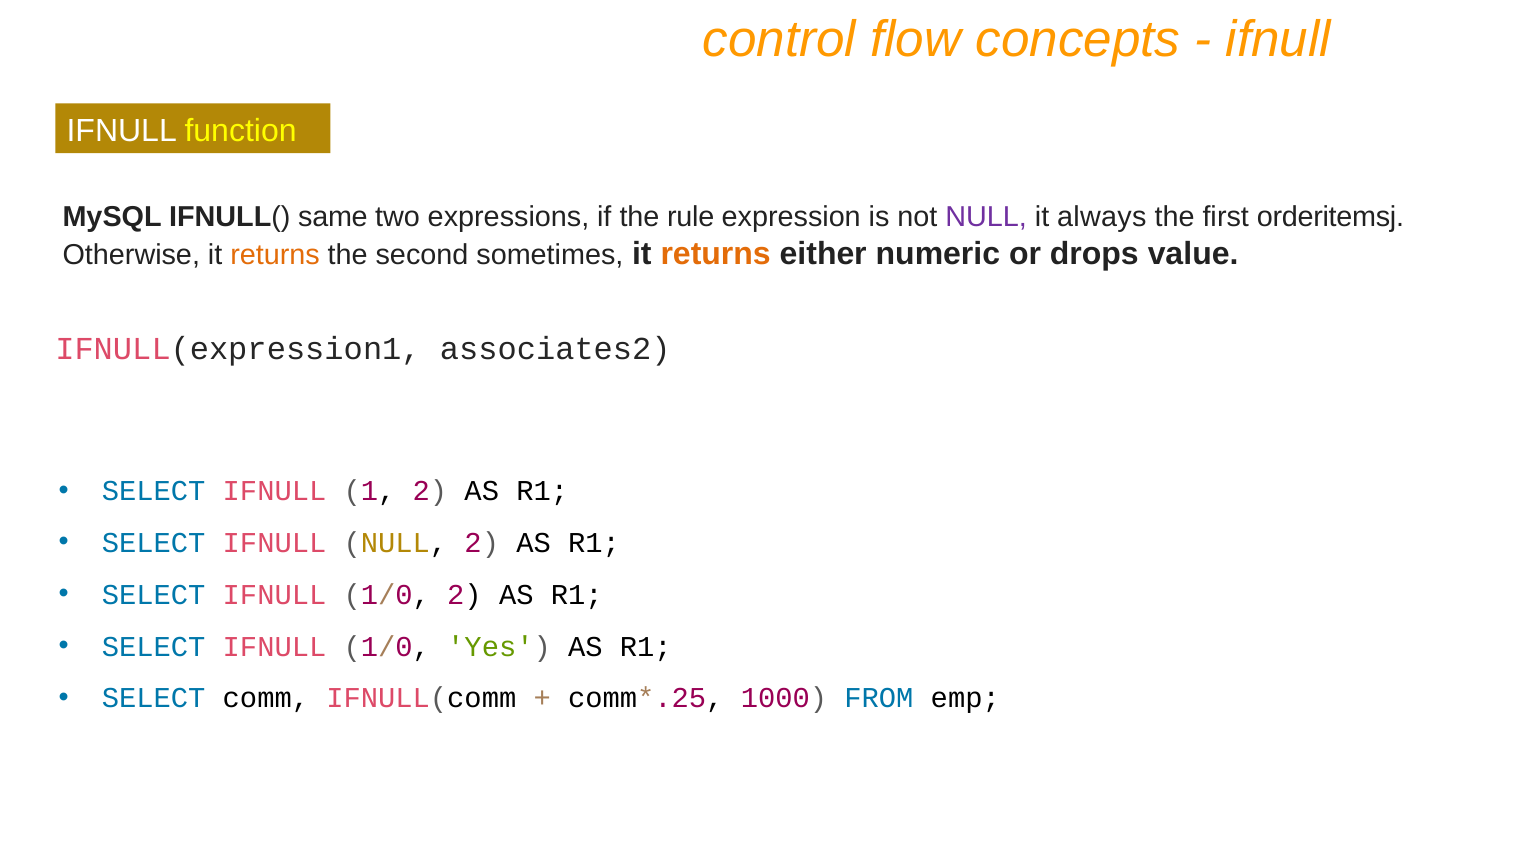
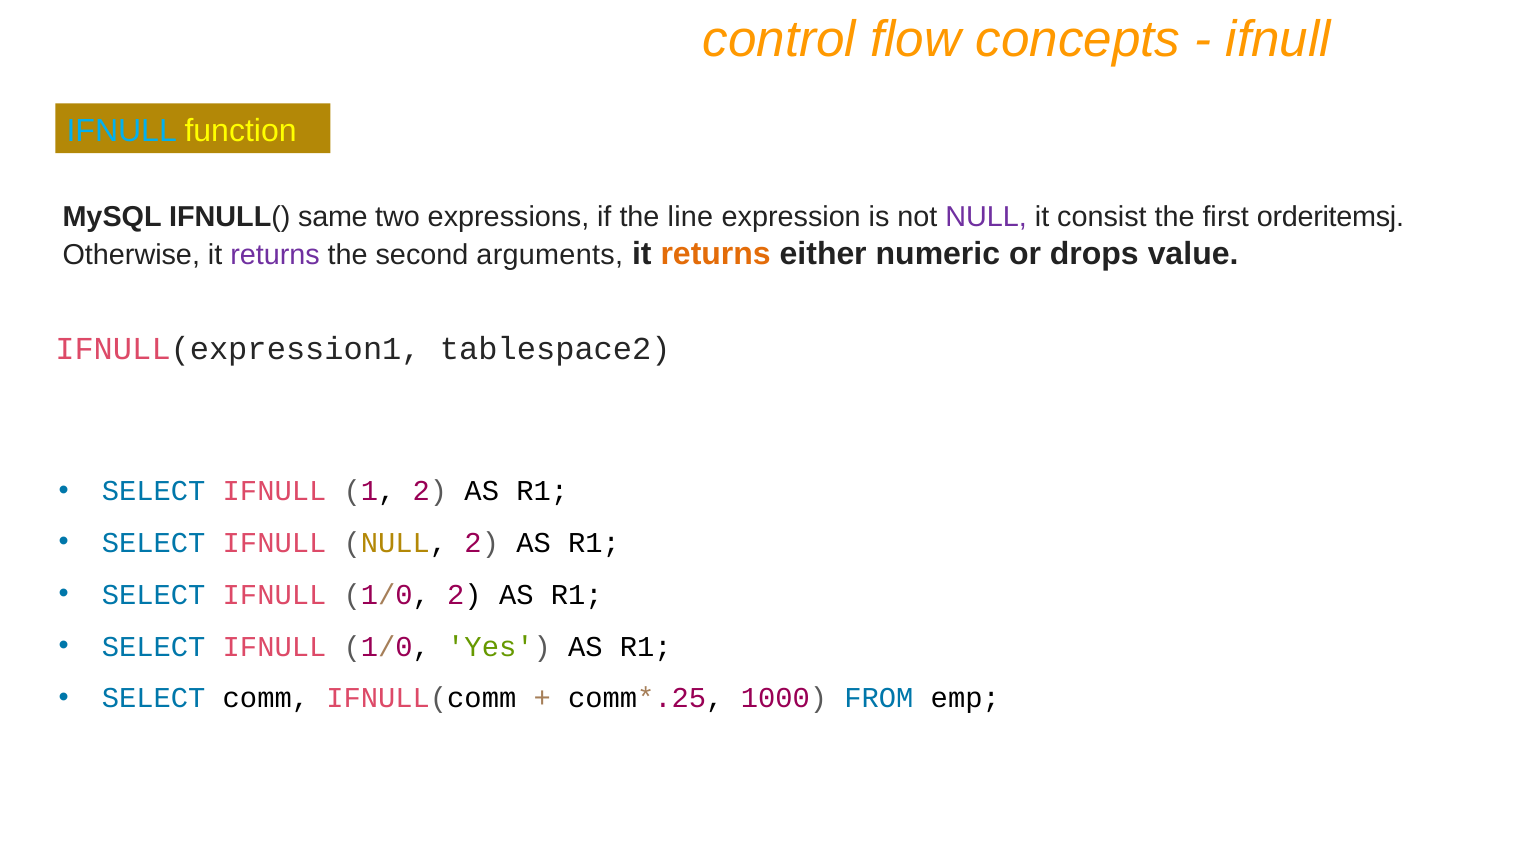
IFNULL colour: white -> light blue (122, 131)
rule: rule -> line (690, 217)
always: always -> consist (1102, 217)
returns colour: orange -> purple (275, 255)
sometimes: sometimes -> arguments (550, 255)
associates2: associates2 -> tablespace2 (555, 349)
